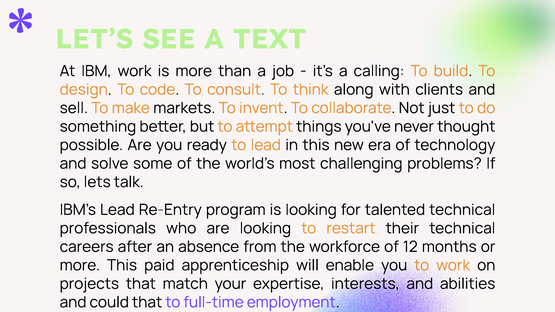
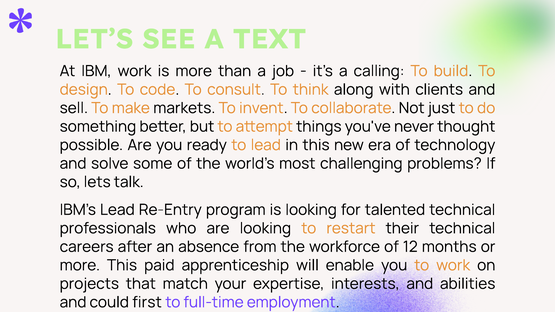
could that: that -> first (147, 302)
